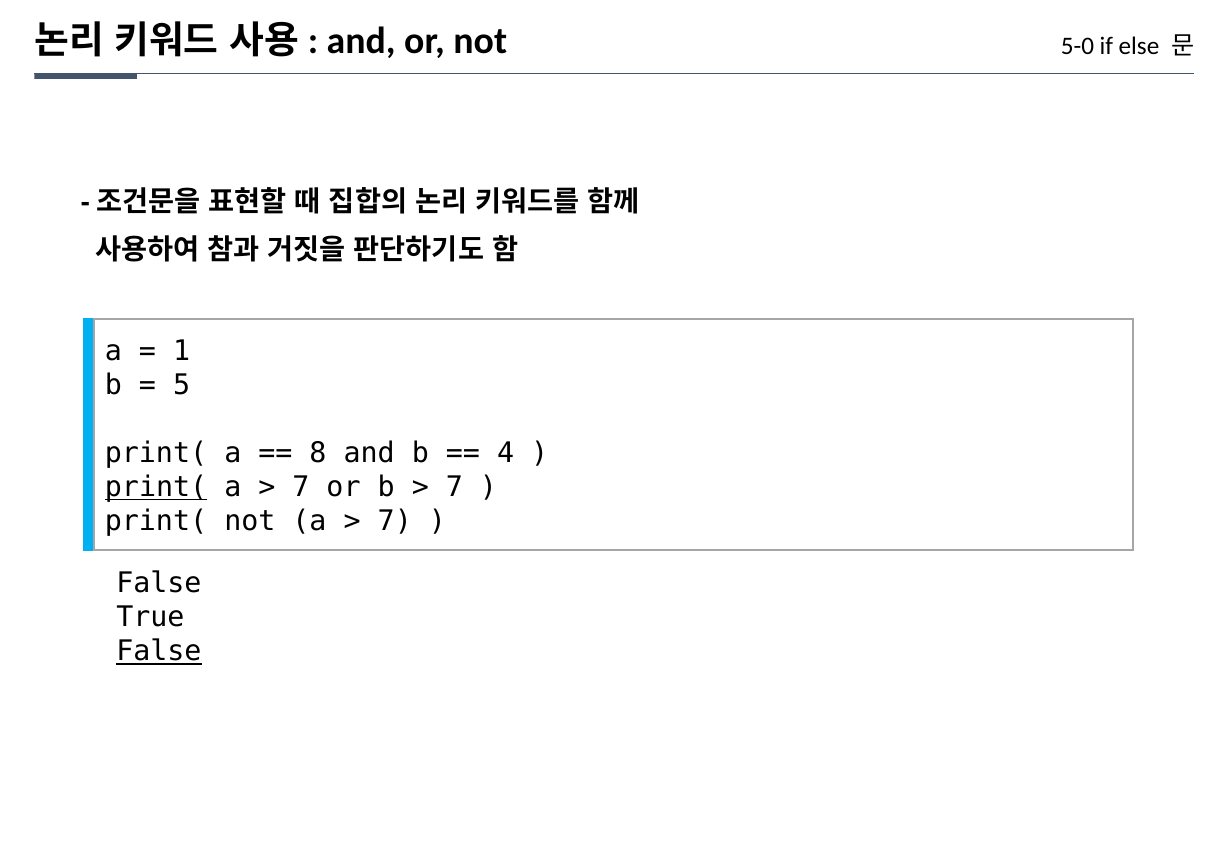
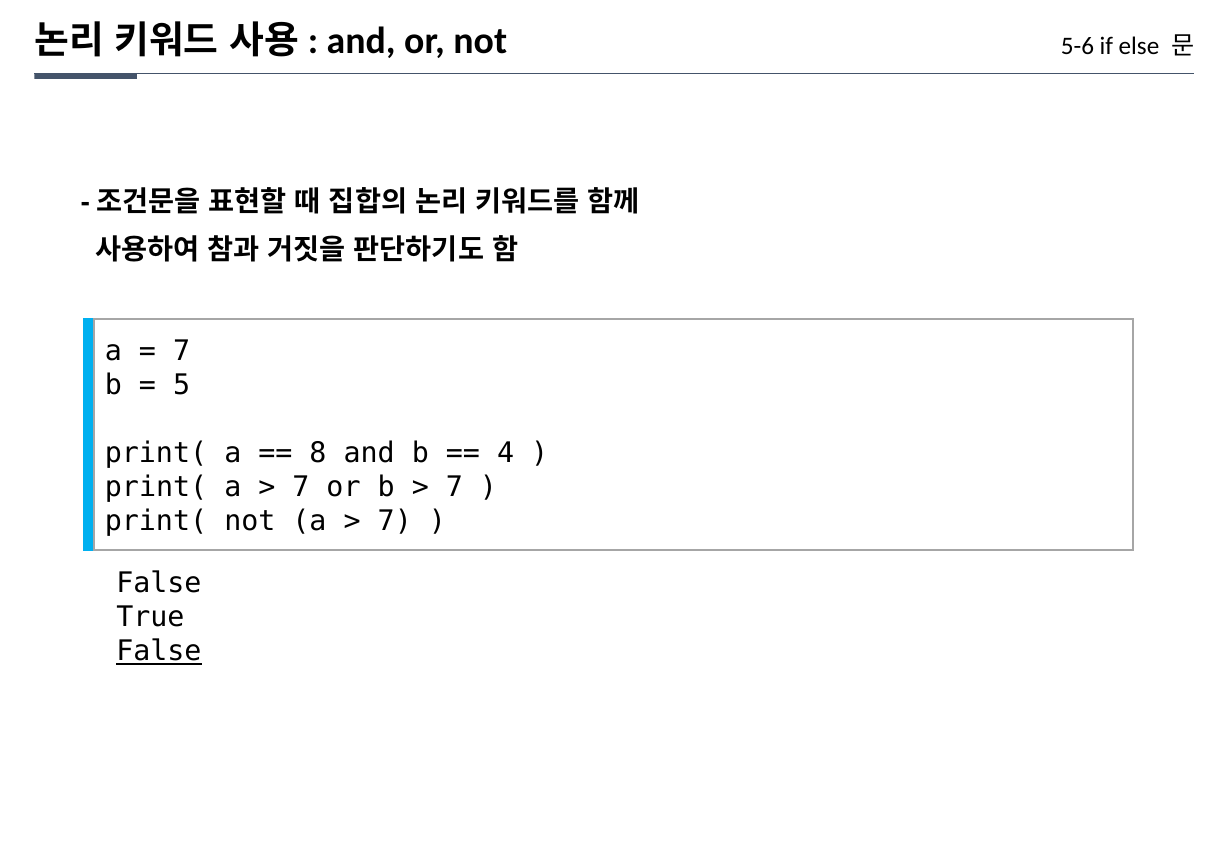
5-0: 5-0 -> 5-6 (1078, 46)
1: 1 -> 7 (182, 352)
print( underline: present -> none (156, 488)
